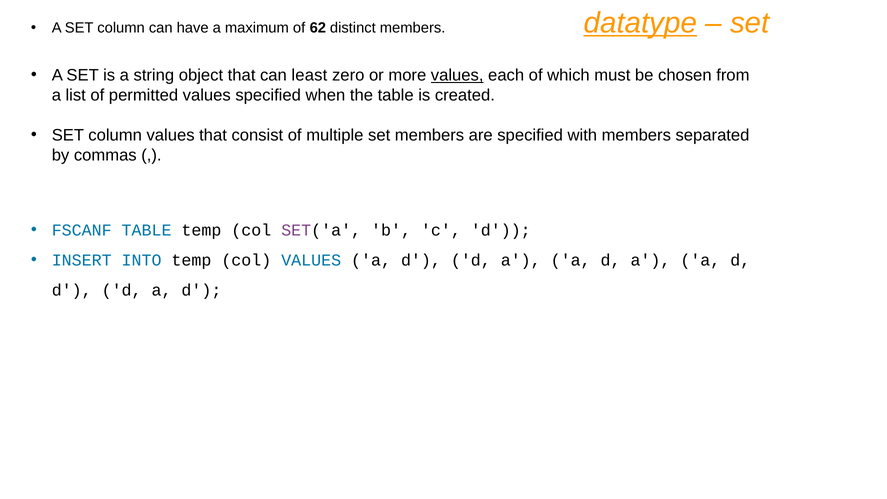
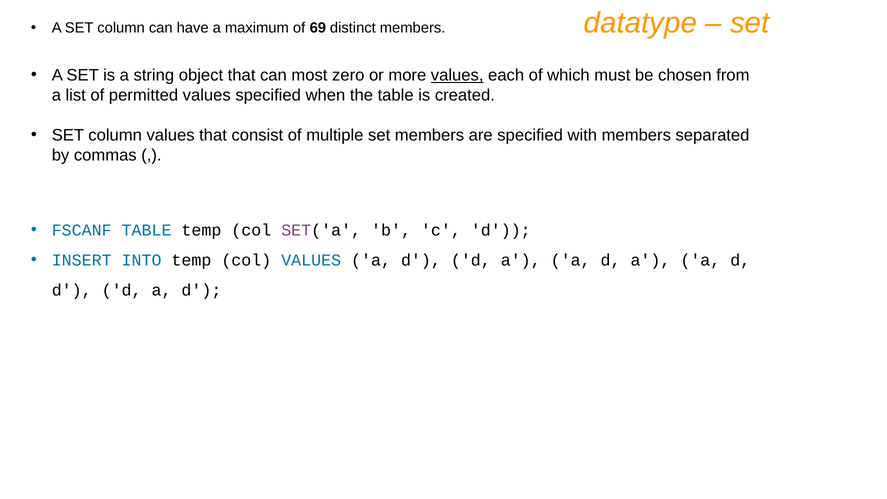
datatype underline: present -> none (640, 23)
62: 62 -> 69 (318, 28)
least: least -> most (309, 75)
